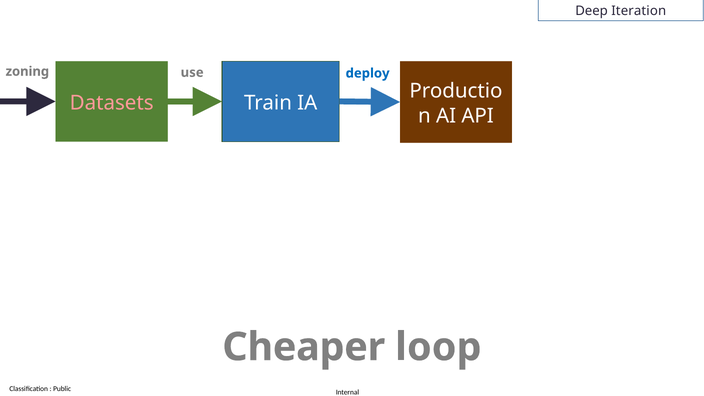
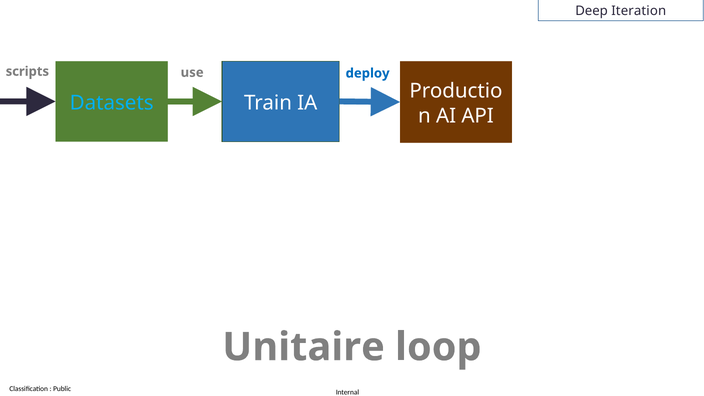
zoning: zoning -> scripts (27, 71)
Datasets colour: pink -> light blue (112, 103)
Cheaper: Cheaper -> Unitaire (304, 347)
